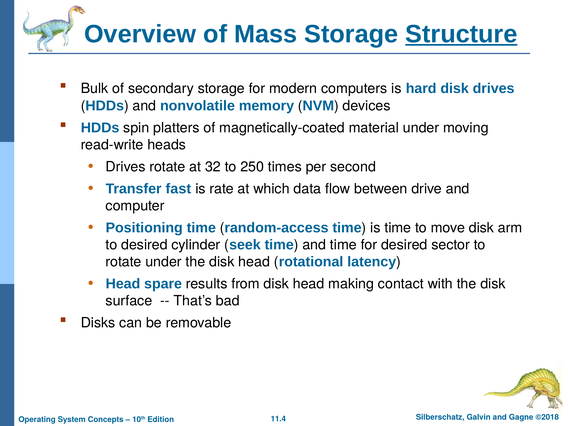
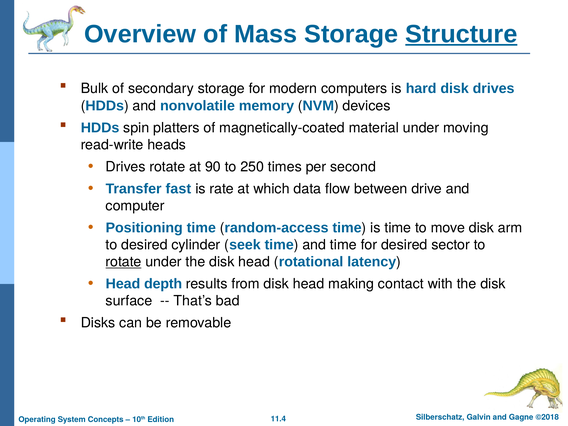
32: 32 -> 90 (213, 167)
rotate underline: none -> present (124, 262)
spare: spare -> depth (163, 284)
